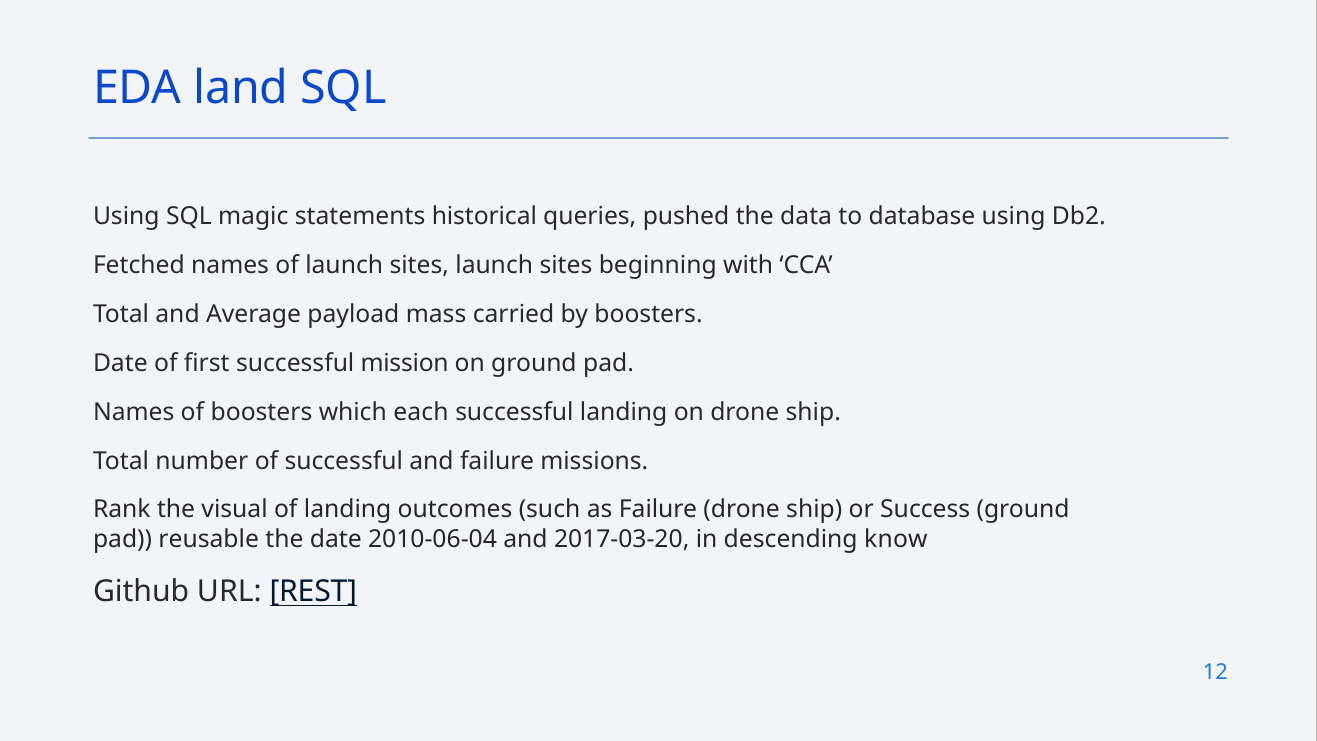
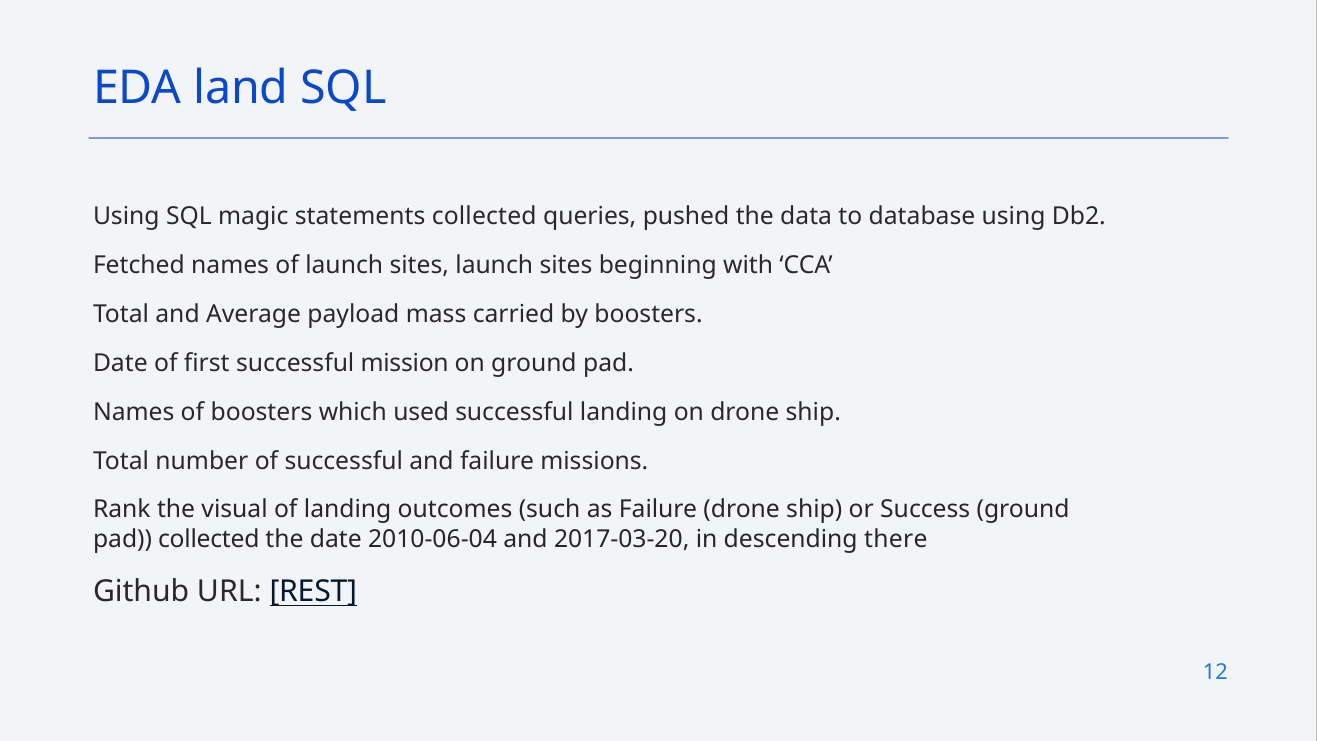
statements historical: historical -> collected (484, 217)
each: each -> used (421, 412)
pad reusable: reusable -> collected (209, 539)
know: know -> there (896, 539)
